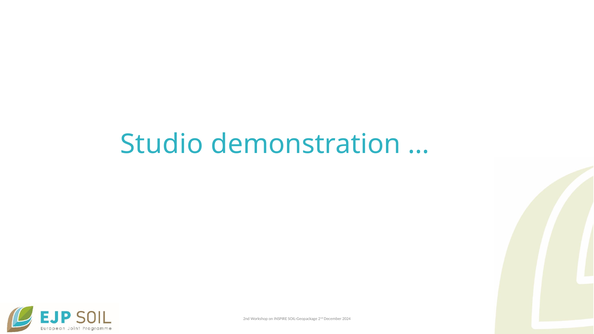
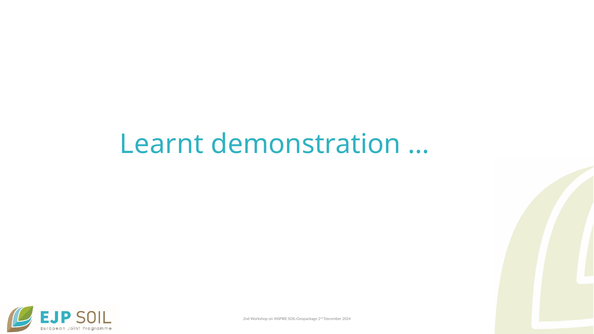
Studio: Studio -> Learnt (162, 144)
